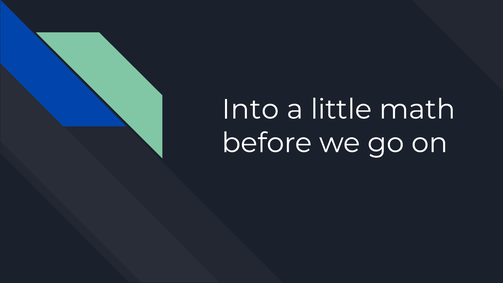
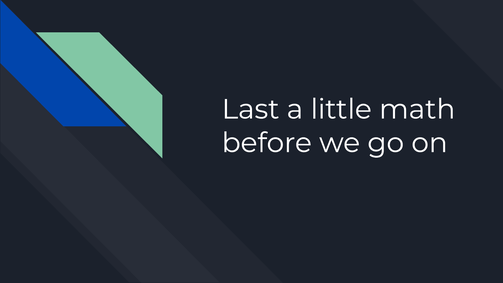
Into: Into -> Last (251, 109)
